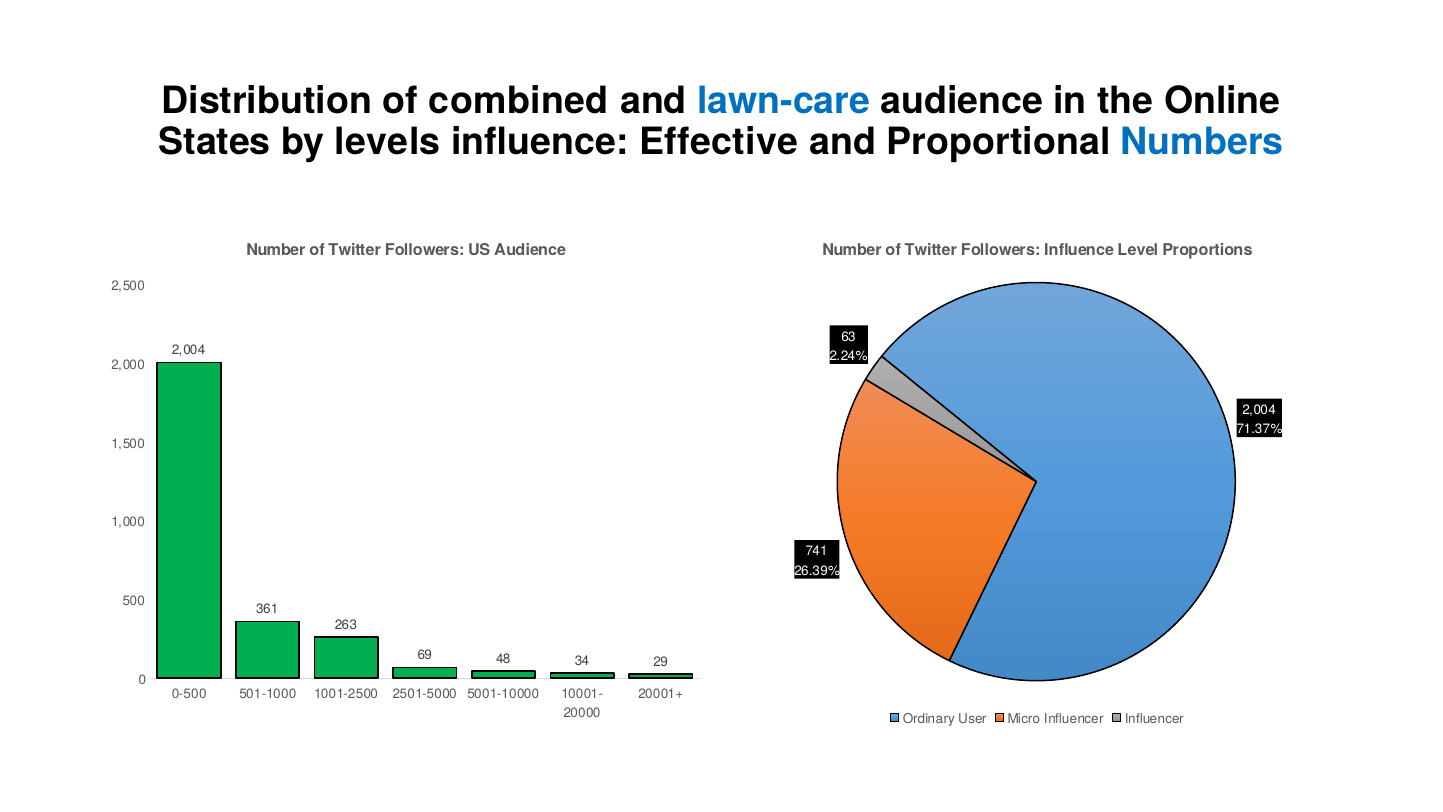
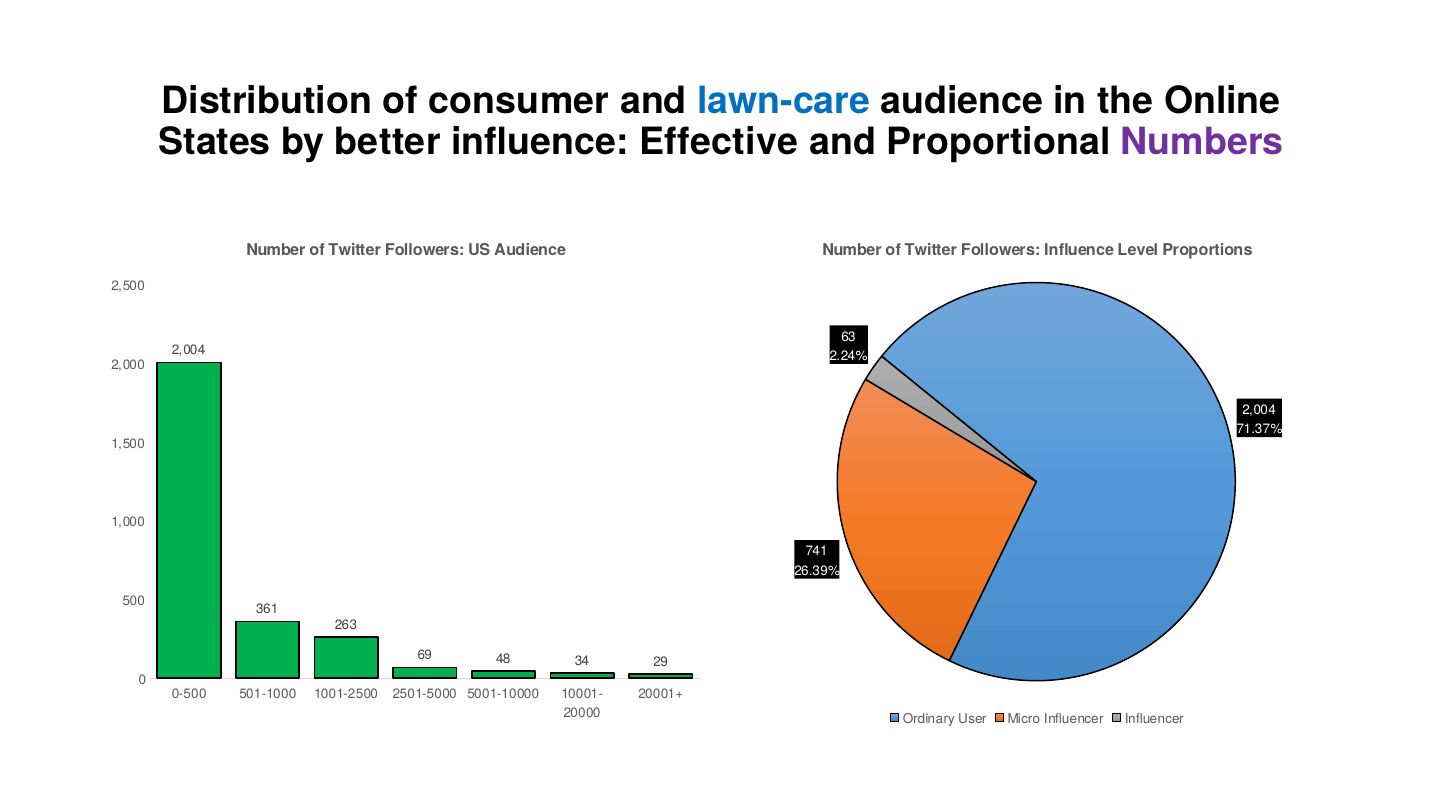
combined: combined -> consumer (519, 101)
levels: levels -> better (388, 142)
Numbers colour: blue -> purple (1202, 142)
